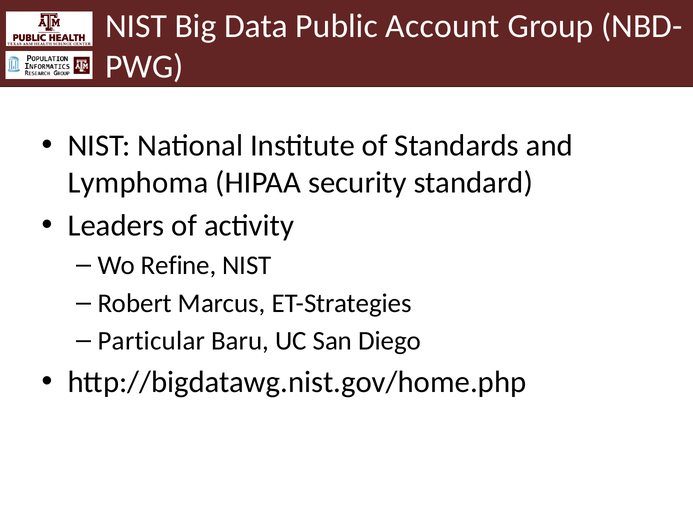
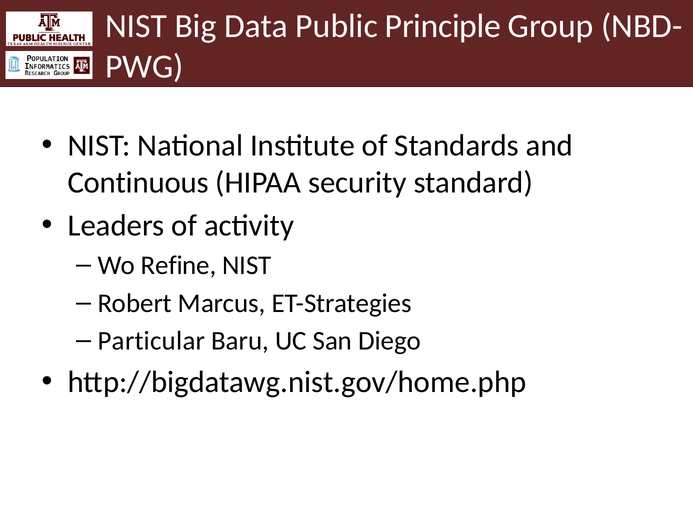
Account: Account -> Principle (443, 26)
Lymphoma: Lymphoma -> Continuous (138, 182)
